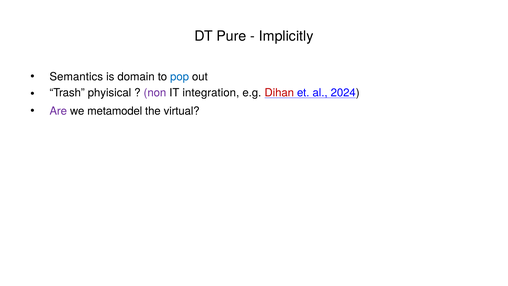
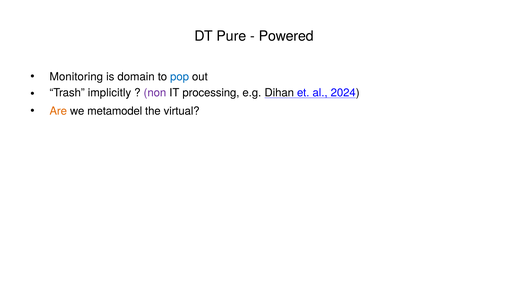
Implicitly: Implicitly -> Powered (286, 36)
Semantics: Semantics -> Monitoring (76, 77)
phyisical: phyisical -> implicitly (109, 93)
integration: integration -> processing (211, 93)
Dihan colour: red -> black (279, 93)
Are colour: purple -> orange (58, 111)
